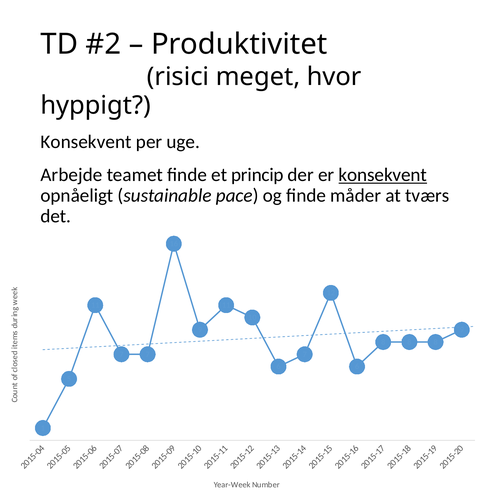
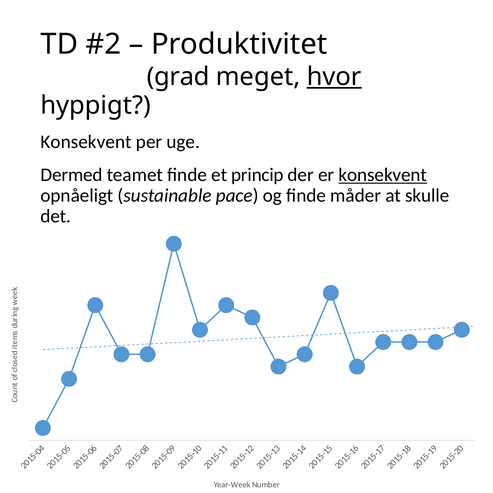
risici: risici -> grad (178, 77)
hvor underline: none -> present (334, 77)
Arbejde: Arbejde -> Dermed (72, 175)
tværs: tværs -> skulle (427, 196)
